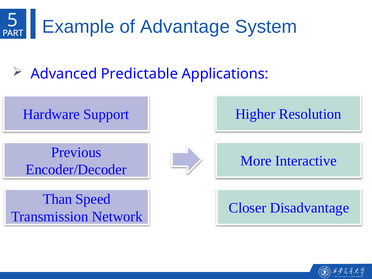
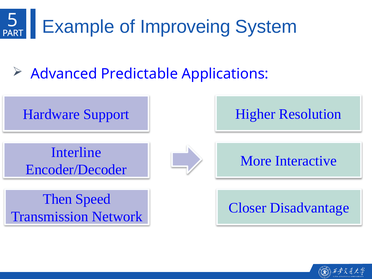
Advantage: Advantage -> Improveing (185, 27)
Previous: Previous -> Interline (76, 152)
Than: Than -> Then (57, 199)
